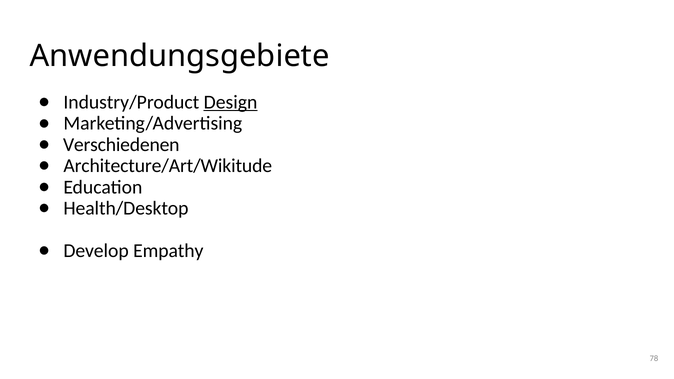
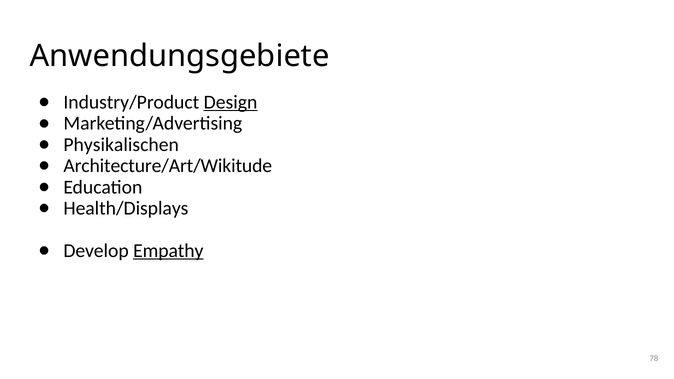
Verschiedenen: Verschiedenen -> Physikalischen (121, 145)
Health/Desktop: Health/Desktop -> Health/Displays (126, 208)
Empathy underline: none -> present (168, 251)
